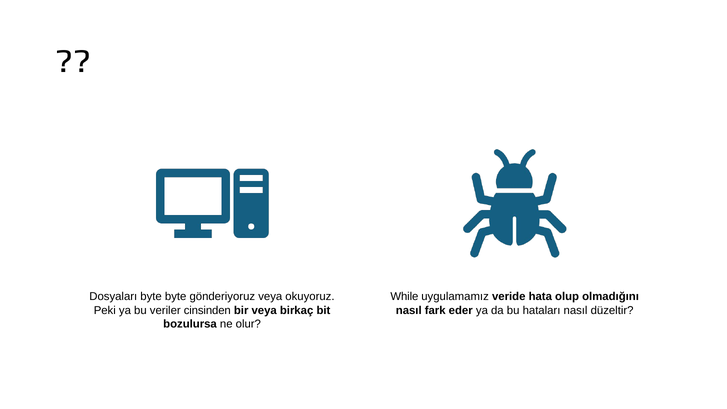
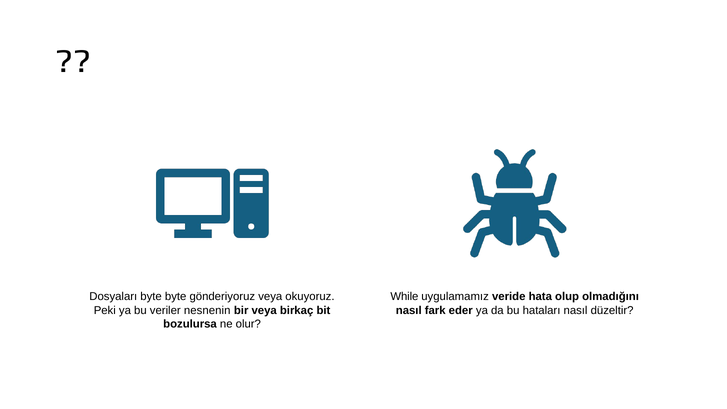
cinsinden: cinsinden -> nesnenin (207, 310)
